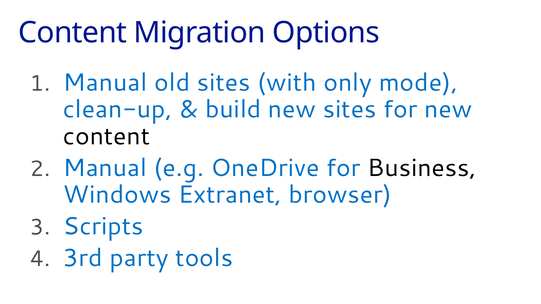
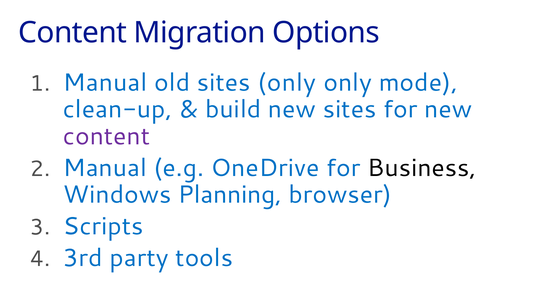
sites with: with -> only (287, 83)
content colour: black -> purple (107, 136)
Extranet: Extranet -> Planning (230, 195)
